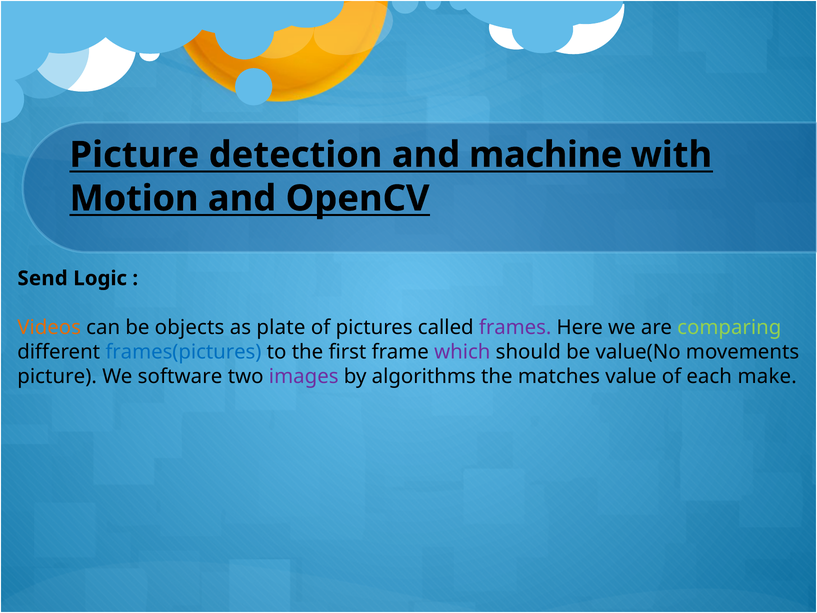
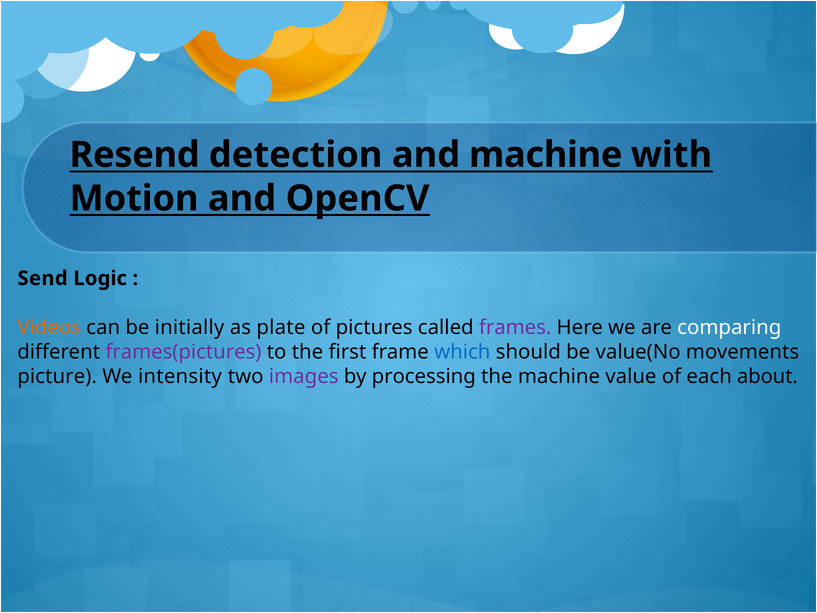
Picture: Picture -> Resend (135, 155)
objects: objects -> initially (190, 327)
comparing colour: light green -> white (729, 327)
frames(pictures colour: blue -> purple (183, 352)
which colour: purple -> blue (462, 352)
software: software -> intensity (180, 376)
algorithms: algorithms -> processing (424, 376)
the matches: matches -> machine (559, 376)
make: make -> about (767, 376)
